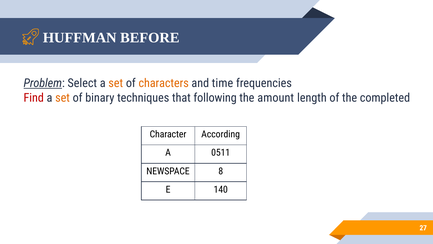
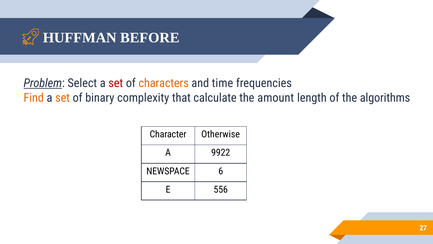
set colour: orange -> red (116, 83)
Find colour: red -> orange (34, 98)
techniques: techniques -> complexity (143, 98)
following: following -> calculate (215, 98)
completed: completed -> algorithms (385, 98)
According: According -> Otherwise (221, 134)
0511: 0511 -> 9922 (221, 153)
8: 8 -> 6 (221, 171)
140: 140 -> 556 (221, 189)
